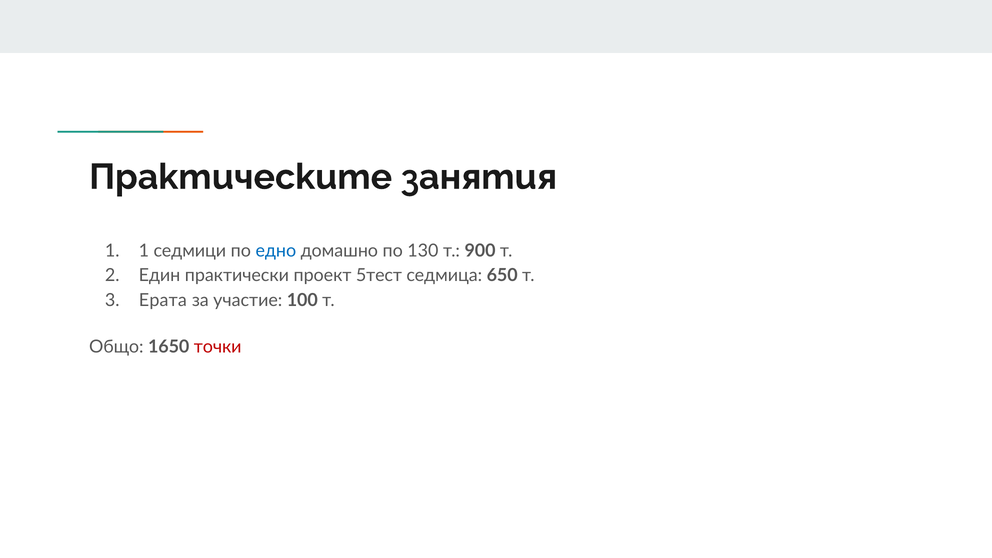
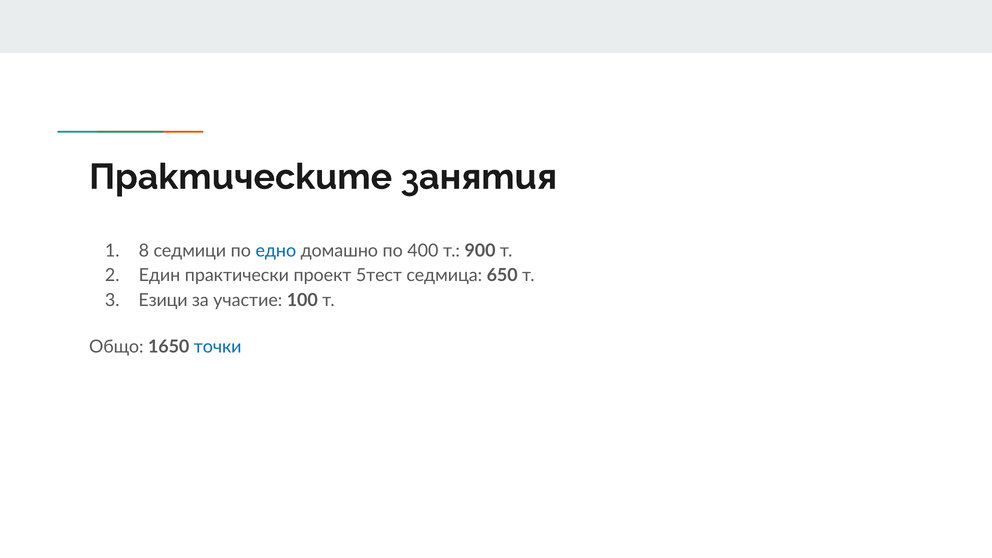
1: 1 -> 8 (144, 251)
130: 130 -> 400 (423, 251)
Ерата: Ерата -> Езици (163, 300)
точки colour: red -> blue (218, 347)
